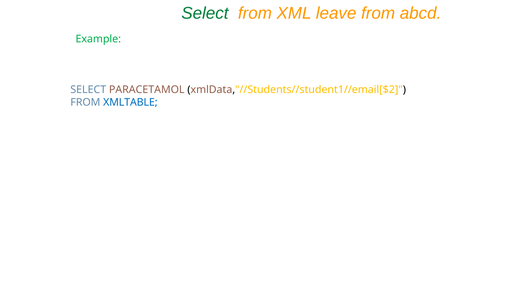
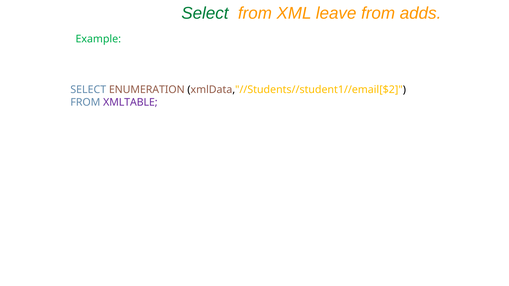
abcd: abcd -> adds (421, 13)
PARACETAMOL: PARACETAMOL -> ENUMERATION (147, 90)
XMLTABLE colour: blue -> purple (130, 103)
